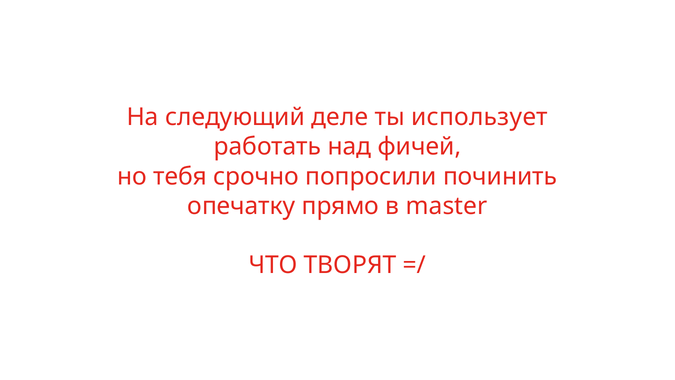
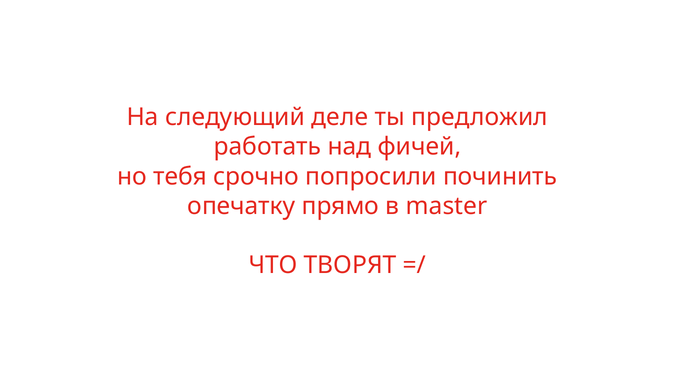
использует: использует -> предложил (480, 117)
